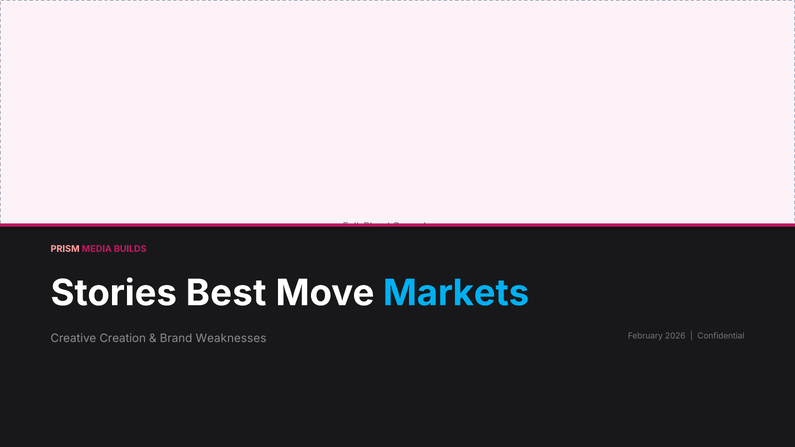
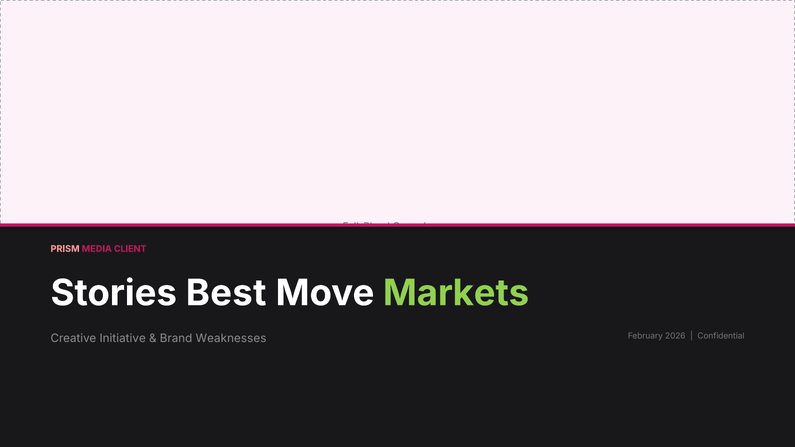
BUILDS: BUILDS -> CLIENT (130, 249)
Markets colour: light blue -> light green (456, 293)
Creation: Creation -> Initiative (123, 339)
